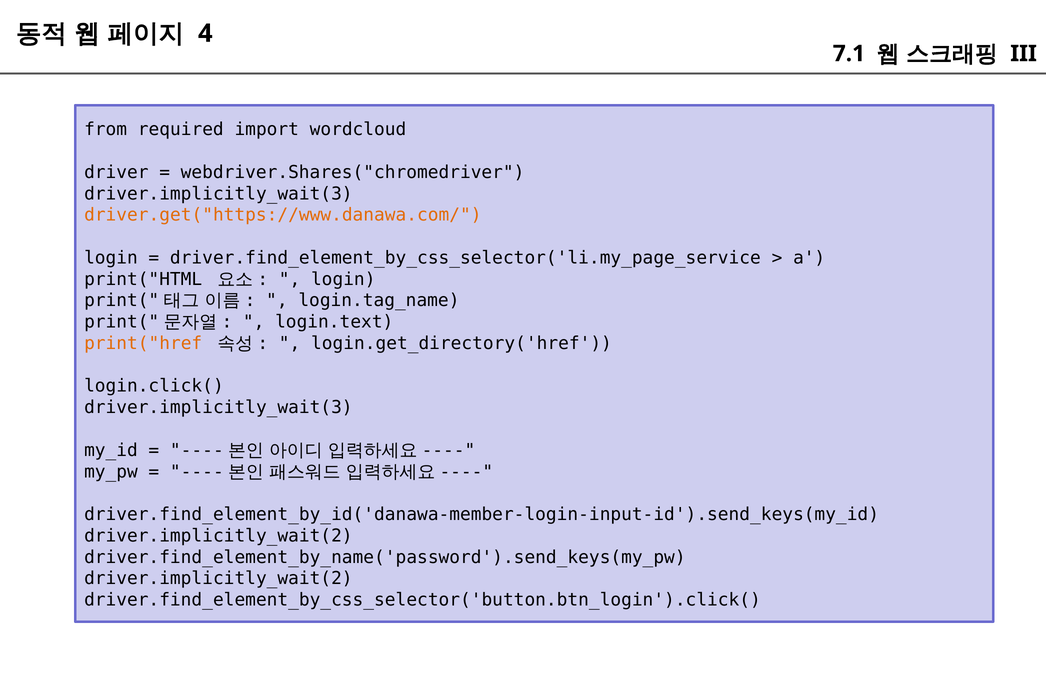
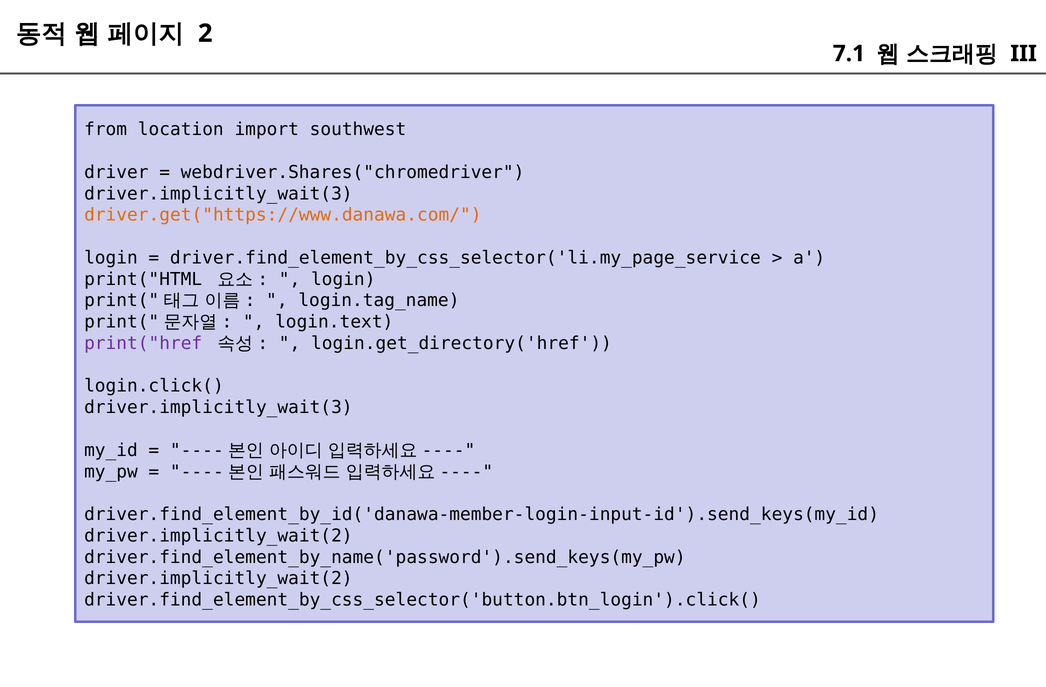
4: 4 -> 2 (205, 33)
required: required -> location (181, 129)
wordcloud: wordcloud -> southwest (358, 129)
print("href colour: orange -> purple (143, 343)
